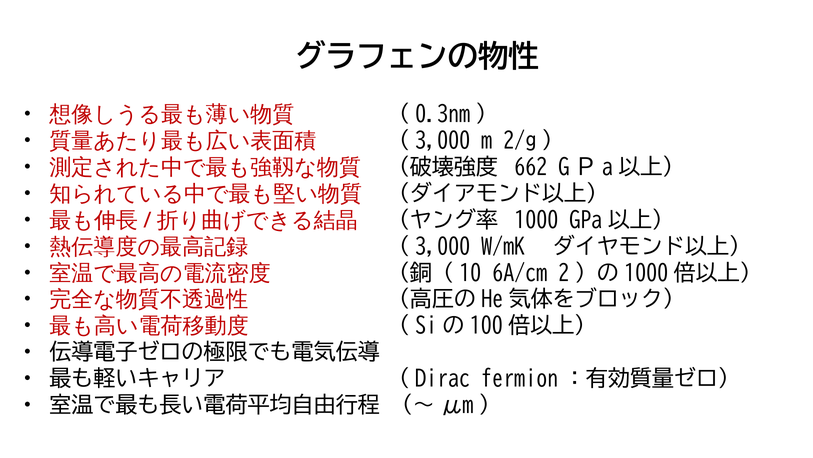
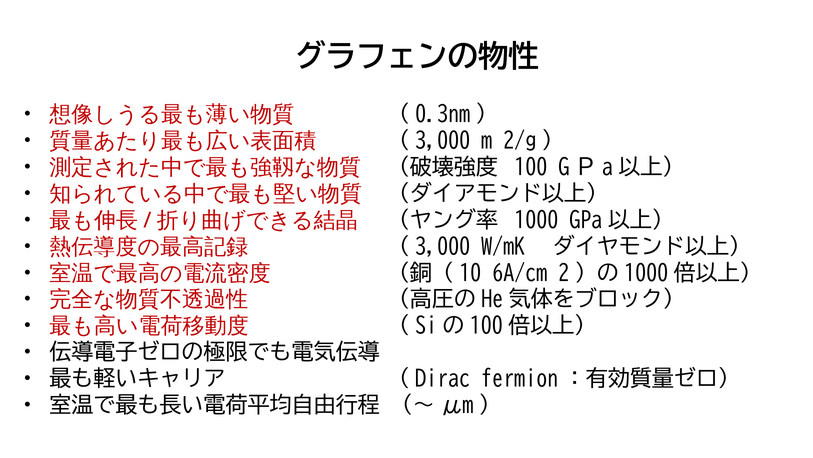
662: 662 -> 100 (531, 167)
